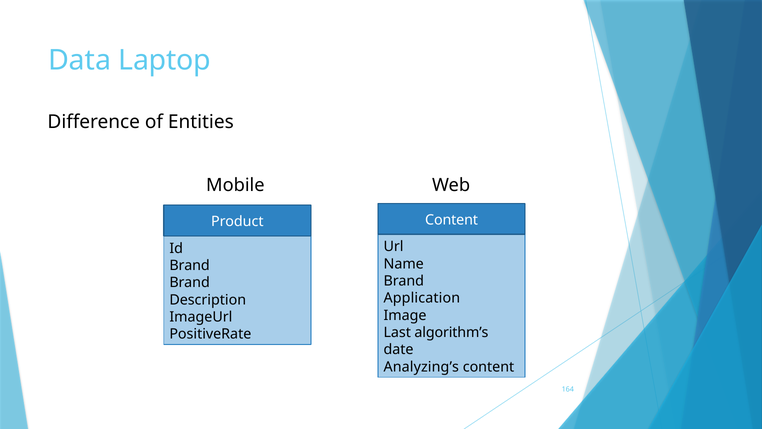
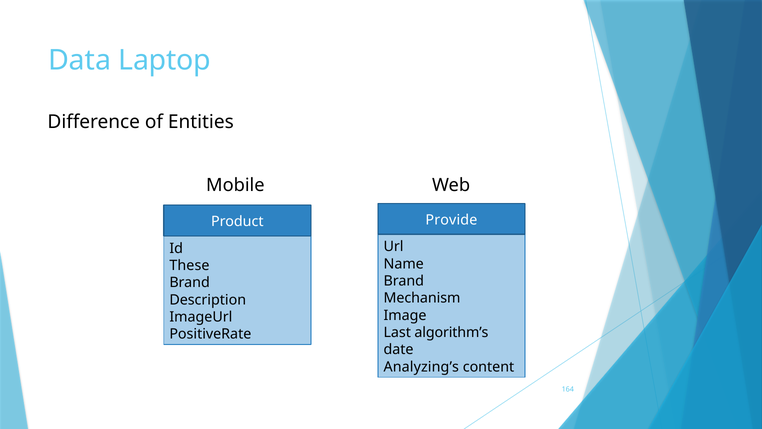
Content: Content -> Provide (451, 220)
Brand: Brand -> These (189, 265)
Application: Application -> Mechanism (422, 298)
